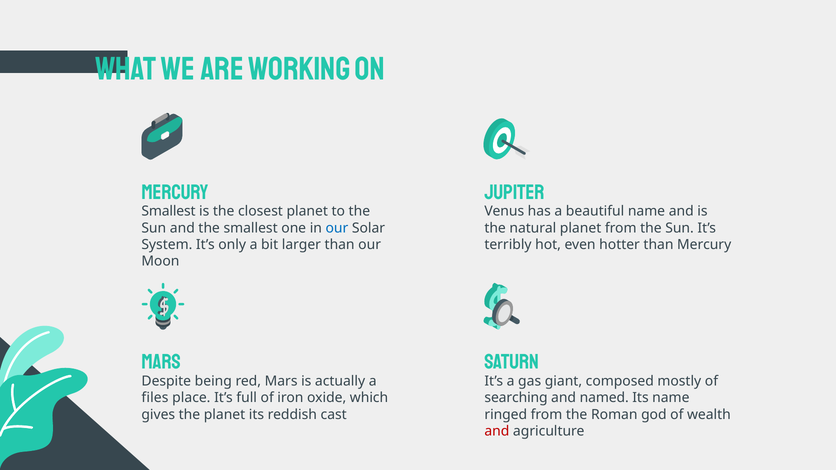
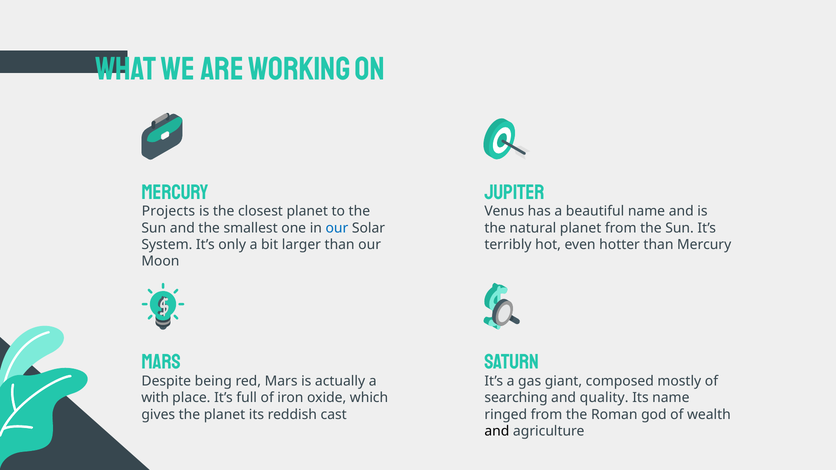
Smallest: Smallest -> Projects (168, 211)
files: files -> with (155, 398)
named: named -> quality (604, 398)
and colour: red -> black (497, 431)
